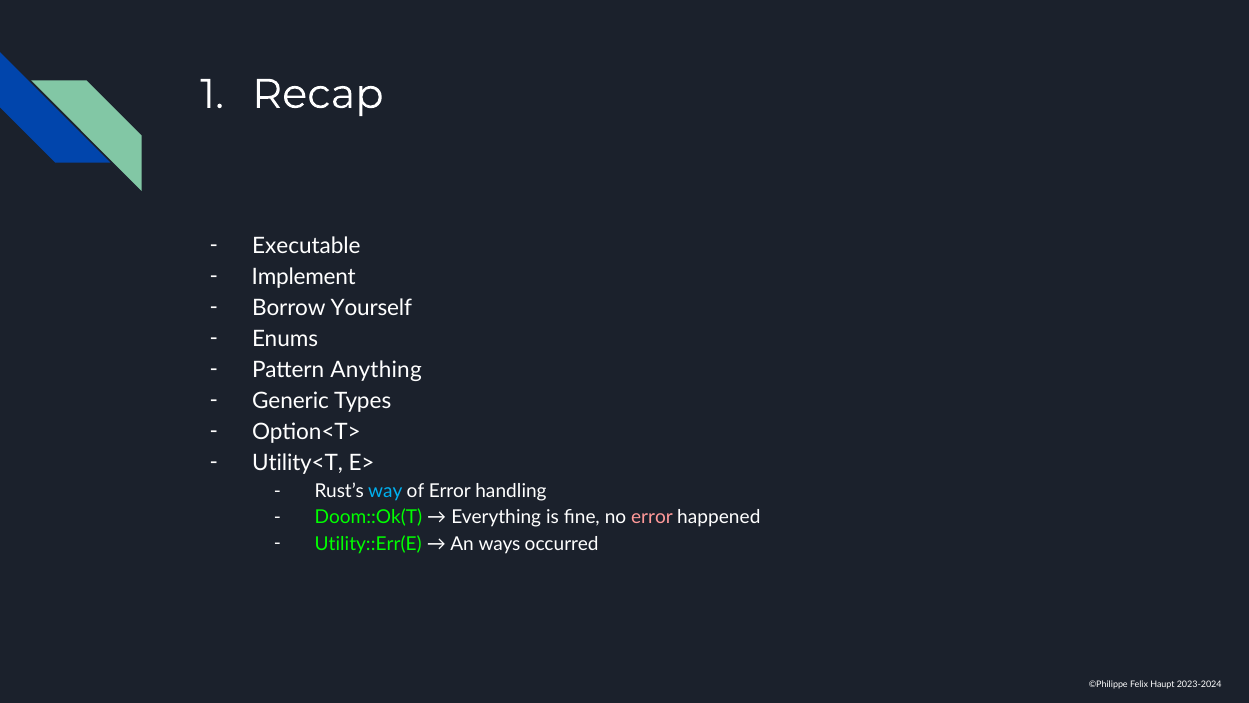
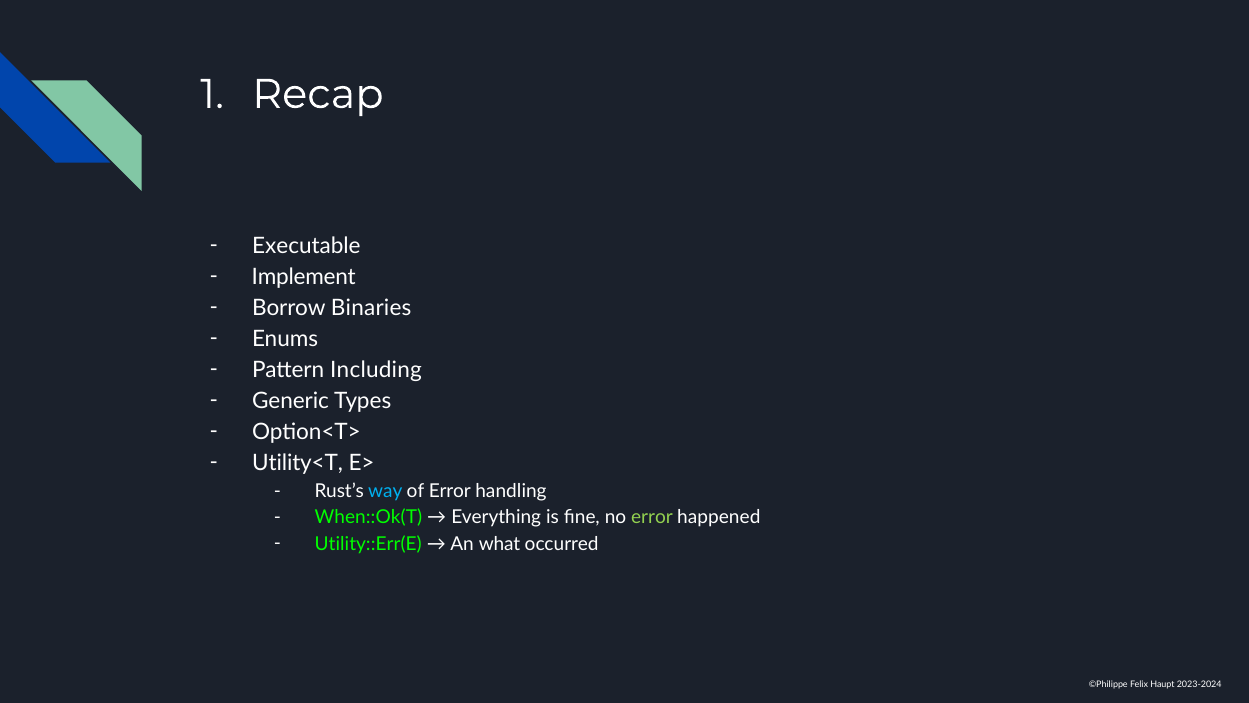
Yourself: Yourself -> Binaries (371, 308)
Anything: Anything -> Including (376, 370)
Doom::Ok(T: Doom::Ok(T -> When::Ok(T (368, 517)
error colour: pink -> light green (652, 517)
ways: ways -> what (500, 544)
